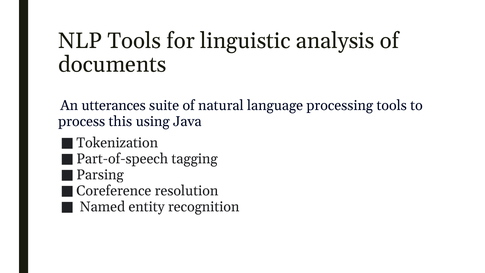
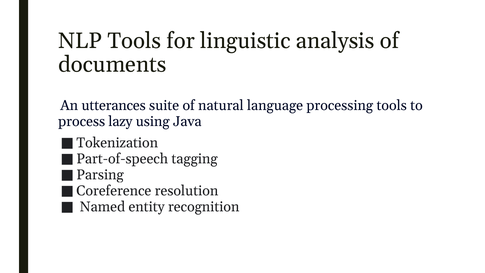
this: this -> lazy (120, 121)
